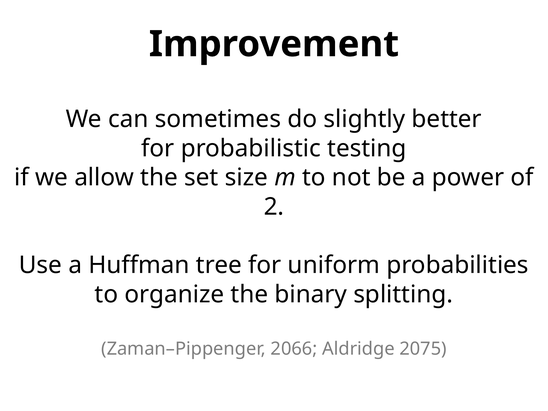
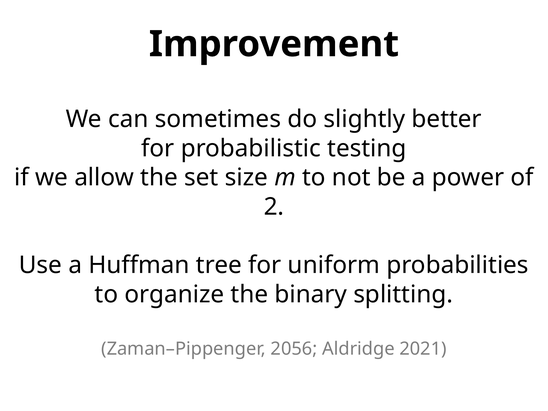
2066: 2066 -> 2056 (294, 349)
2075: 2075 -> 2021 (423, 349)
